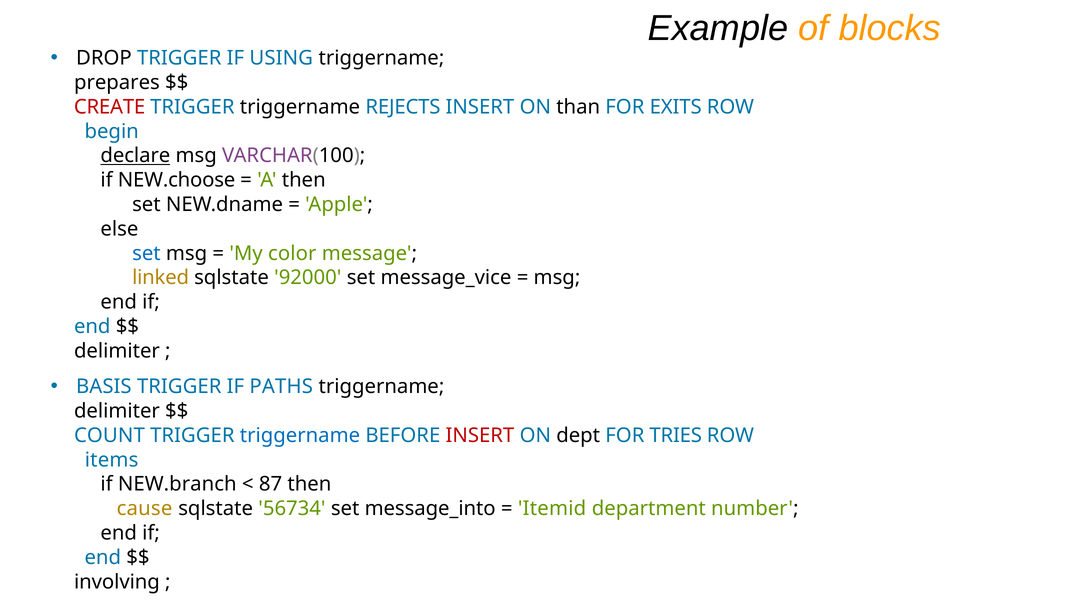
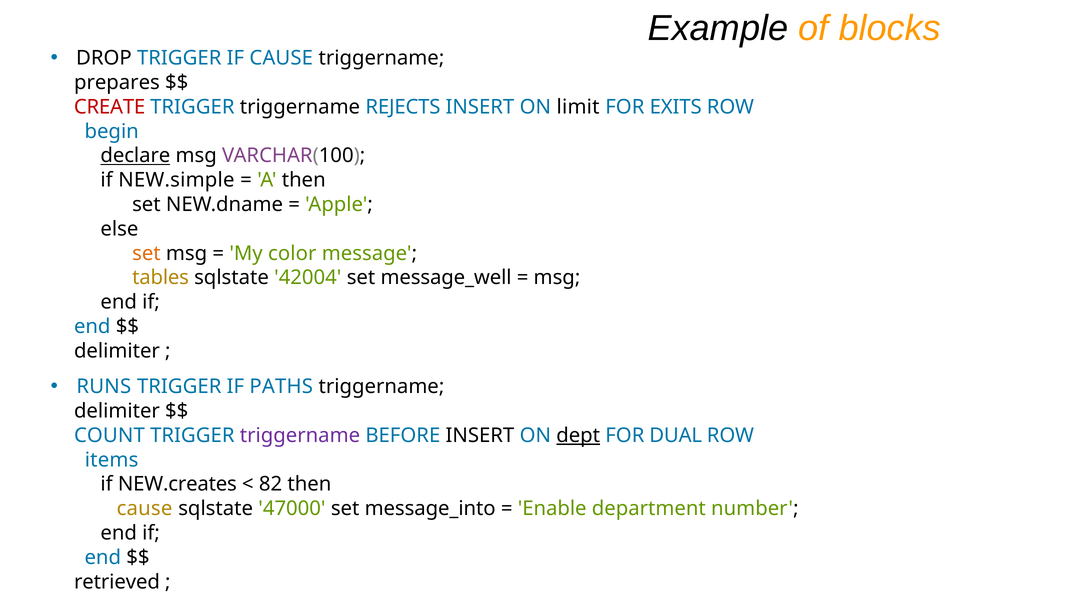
IF USING: USING -> CAUSE (281, 58)
than: than -> limit (578, 107)
NEW.choose: NEW.choose -> NEW.simple (176, 180)
set colour: blue -> orange (146, 253)
linked: linked -> tables (161, 278)
92000: 92000 -> 42004 (308, 278)
message_vice: message_vice -> message_well (446, 278)
BASIS: BASIS -> RUNS (104, 387)
triggername colour: blue -> purple (300, 436)
INSERT colour: red -> black (480, 436)
dept underline: none -> present (578, 436)
TRIES: TRIES -> DUAL (676, 436)
NEW.branch: NEW.branch -> NEW.creates (177, 484)
87: 87 -> 82 (271, 484)
56734: 56734 -> 47000 (292, 509)
Itemid: Itemid -> Enable (552, 509)
involving: involving -> retrieved (117, 582)
